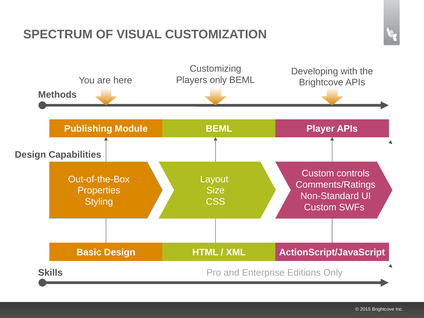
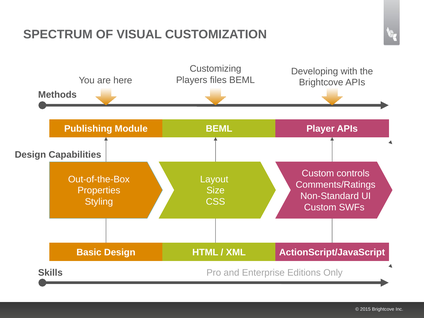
Players only: only -> files (218, 80)
